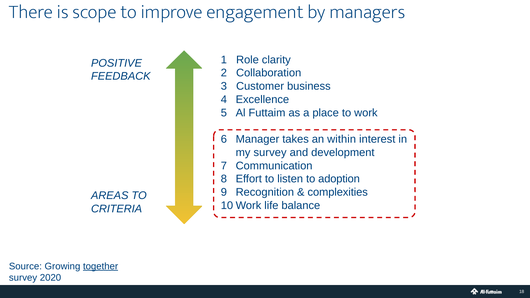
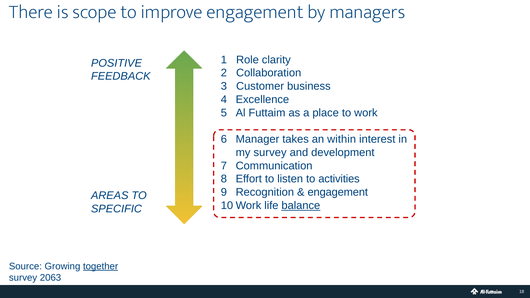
adoption: adoption -> activities (339, 179)
complexities: complexities -> engagement (338, 192)
balance underline: none -> present (301, 206)
CRITERIA: CRITERIA -> SPECIFIC (116, 209)
2020: 2020 -> 2063 (50, 278)
